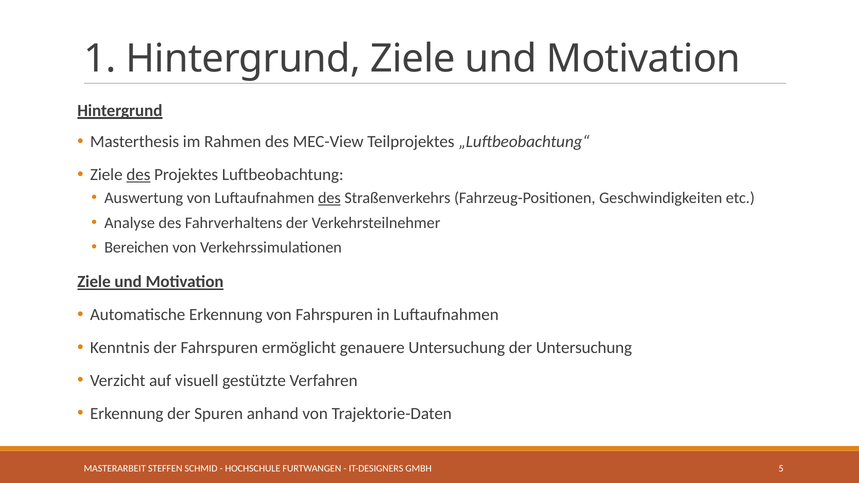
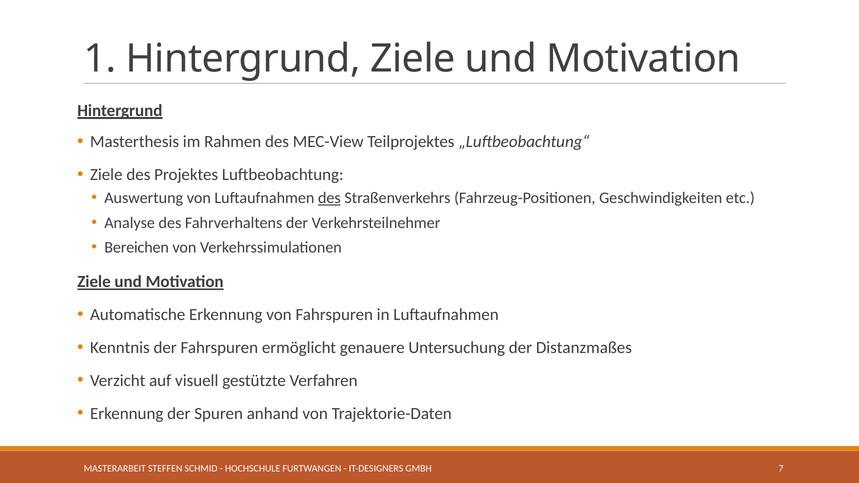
des underline: present -> none (138, 175)
der Untersuchung: Untersuchung -> Distanzmaßes (584, 348)
5: 5 -> 7 (781, 468)
